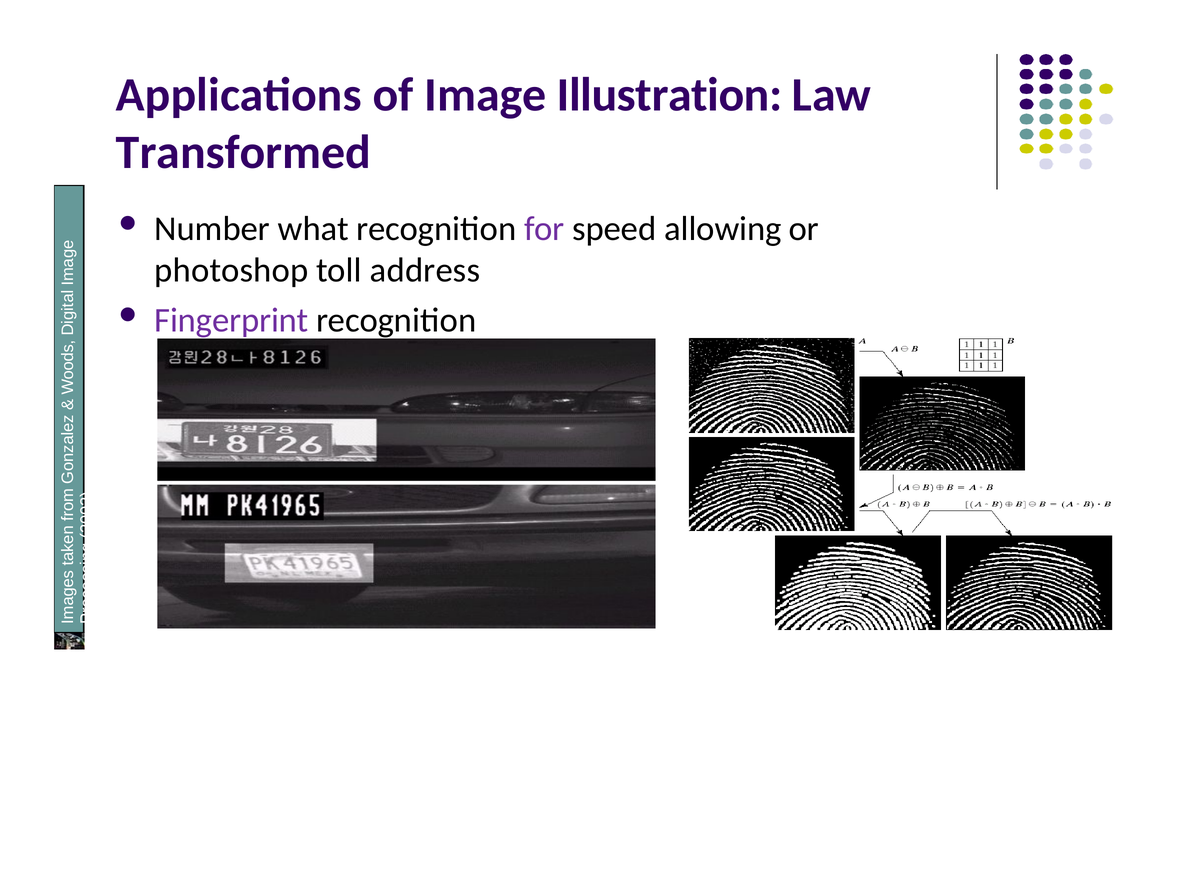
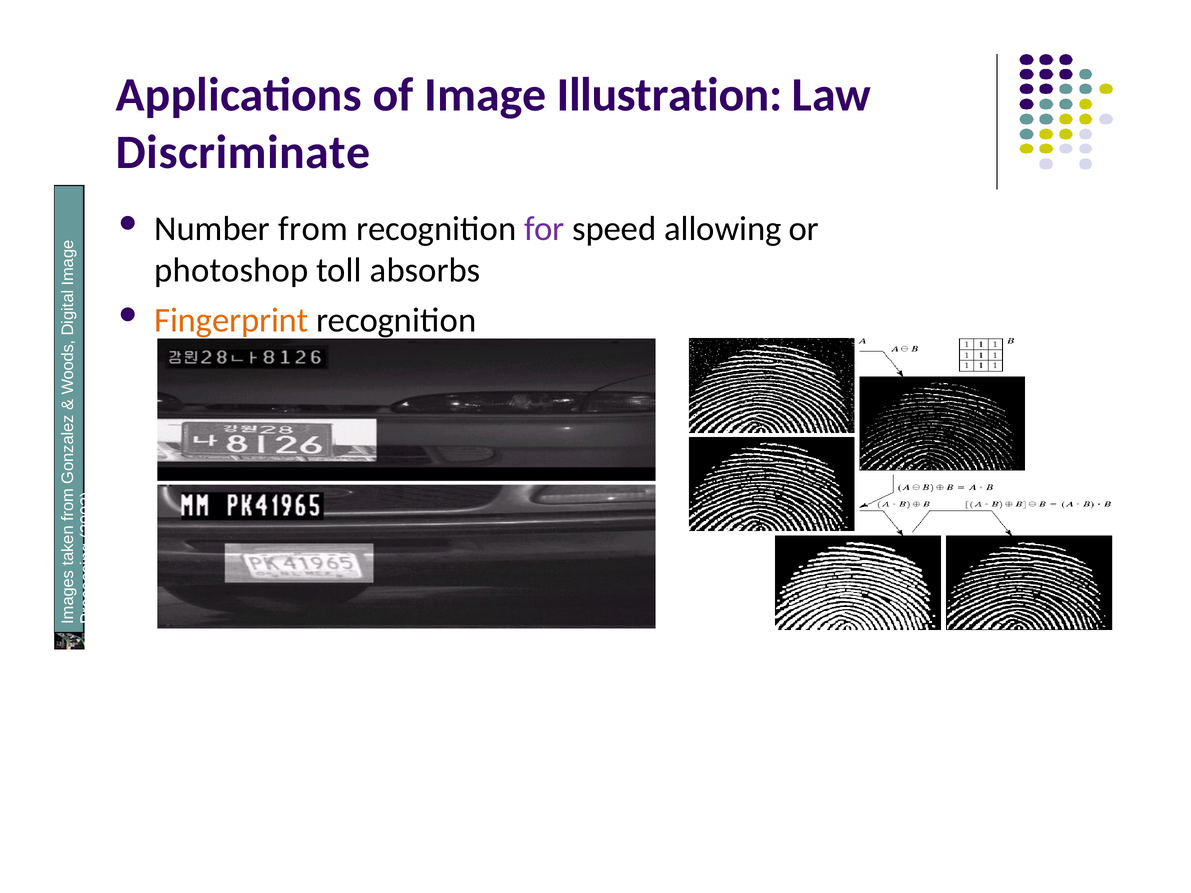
Transformed: Transformed -> Discriminate (243, 152)
what: what -> from (313, 229)
address: address -> absorbs (425, 270)
Fingerprint colour: purple -> orange (231, 320)
